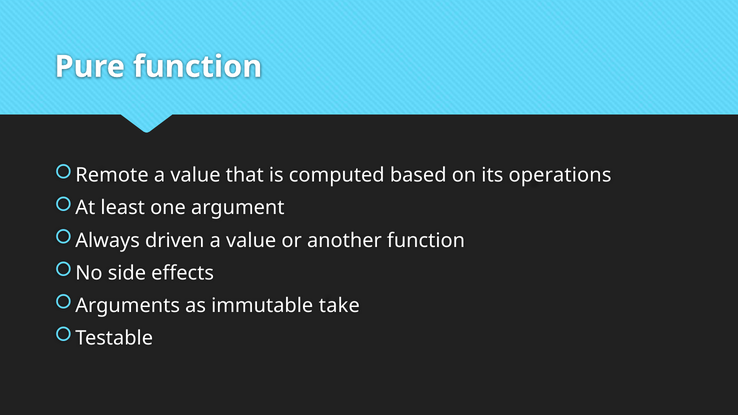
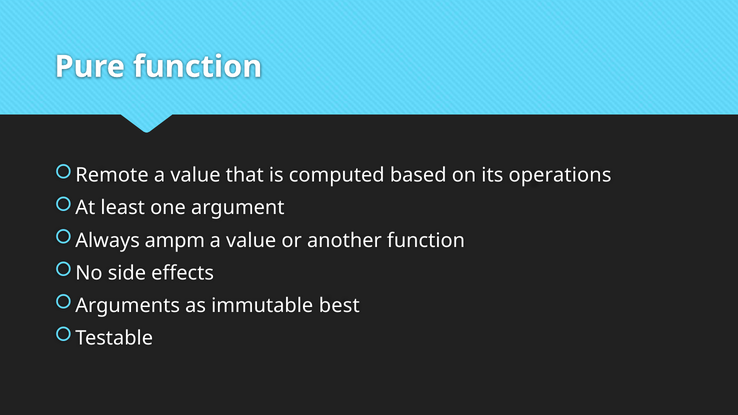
driven: driven -> ampm (175, 240)
take: take -> best (339, 306)
